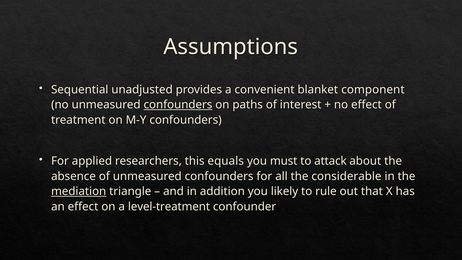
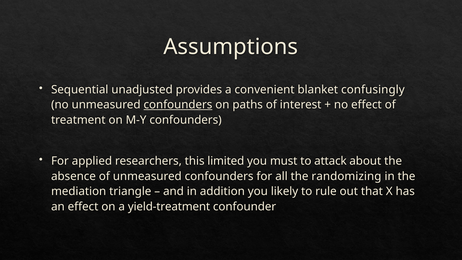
component: component -> confusingly (373, 90)
equals: equals -> limited (226, 161)
considerable: considerable -> randomizing (346, 176)
mediation underline: present -> none (79, 191)
level-treatment: level-treatment -> yield-treatment (169, 207)
